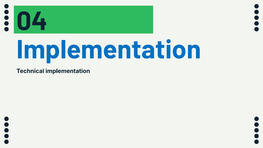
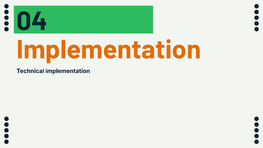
Implementation colour: blue -> orange (109, 50)
